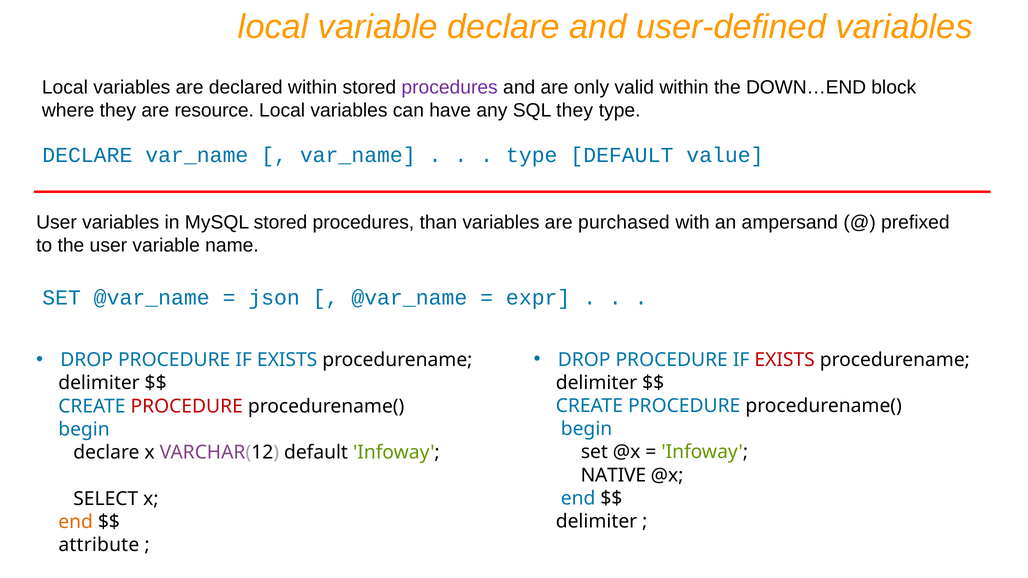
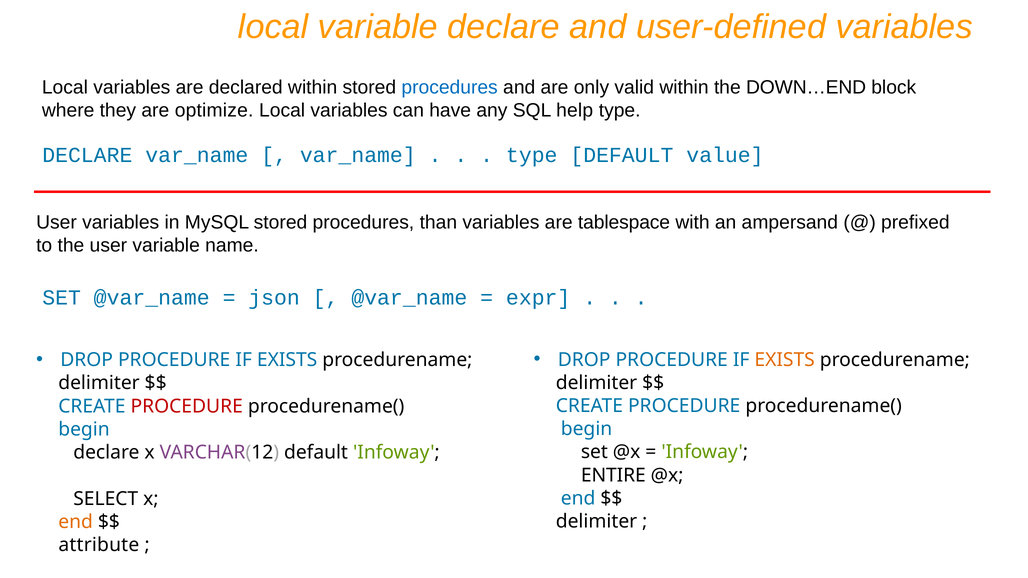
procedures colour: purple -> blue (450, 87)
resource: resource -> optimize (214, 110)
SQL they: they -> help (575, 110)
purchased: purchased -> tablespace (624, 222)
EXISTS colour: red -> orange (785, 360)
NATIVE: NATIVE -> ENTIRE (613, 475)
